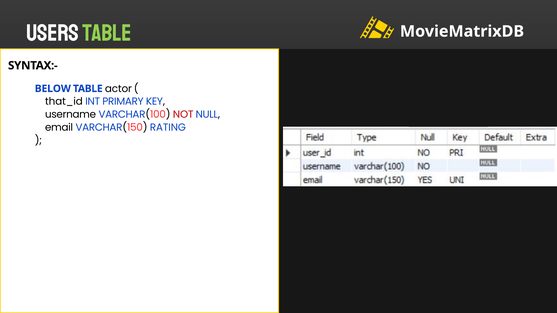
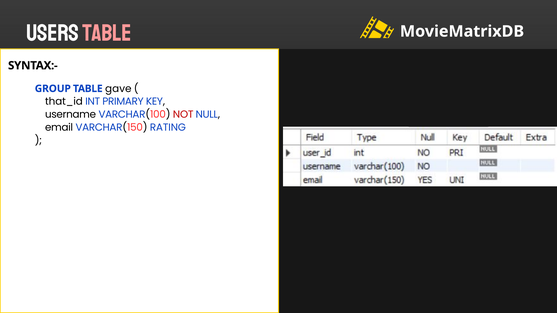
table colour: light green -> pink (107, 33)
BELOW: BELOW -> GROUP (53, 89)
actor: actor -> gave (118, 89)
